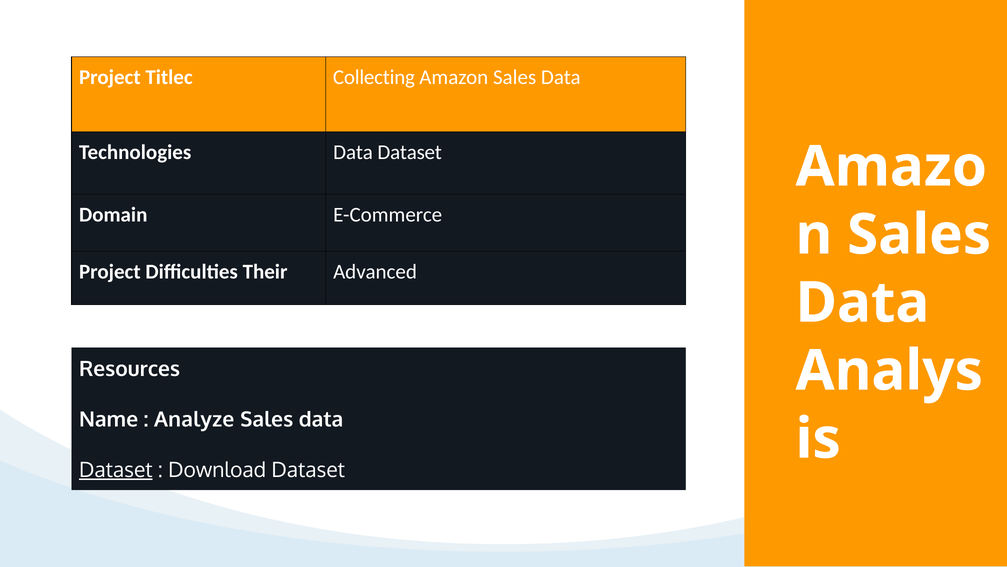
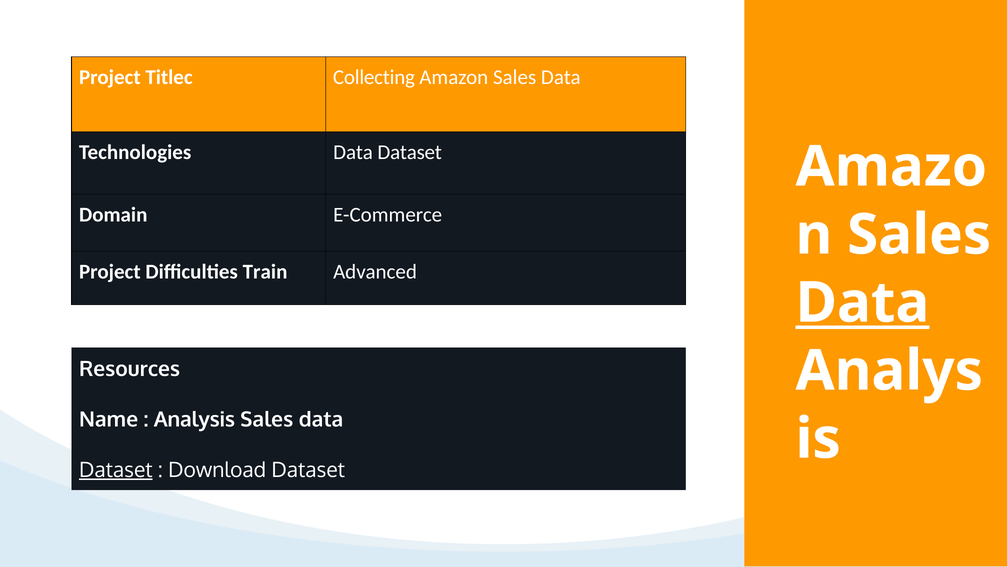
Their: Their -> Train (265, 272)
Data underline: none -> present (862, 303)
Analyze: Analyze -> Analysis (194, 419)
